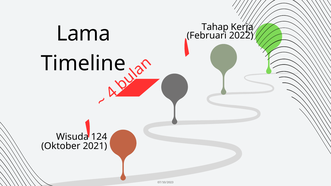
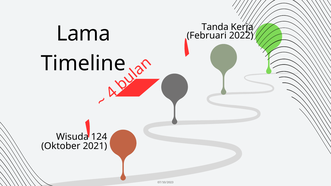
Tahap: Tahap -> Tanda (215, 27)
